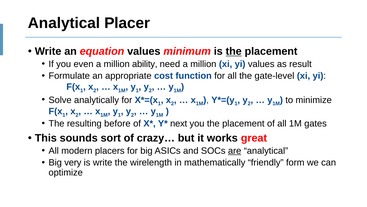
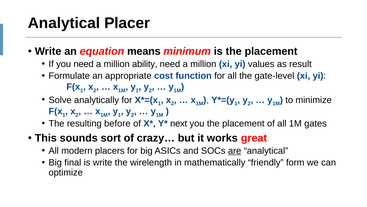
equation values: values -> means (144, 51)
the underline: present -> none (234, 51)
you even: even -> need (84, 64)
very: very -> final (73, 162)
